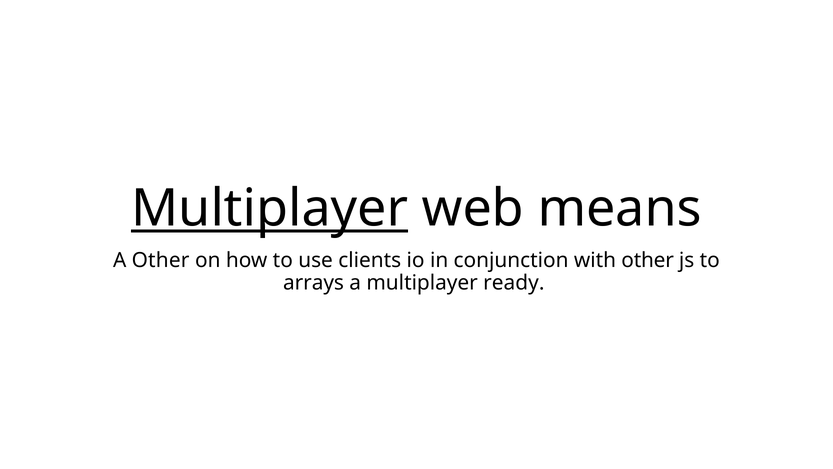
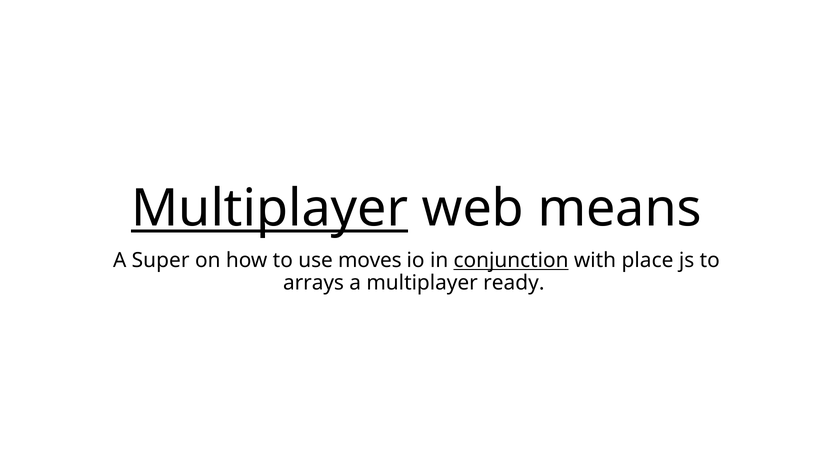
A Other: Other -> Super (161, 260)
clients: clients -> moves (370, 260)
conjunction underline: none -> present (511, 260)
with other: other -> place (647, 260)
